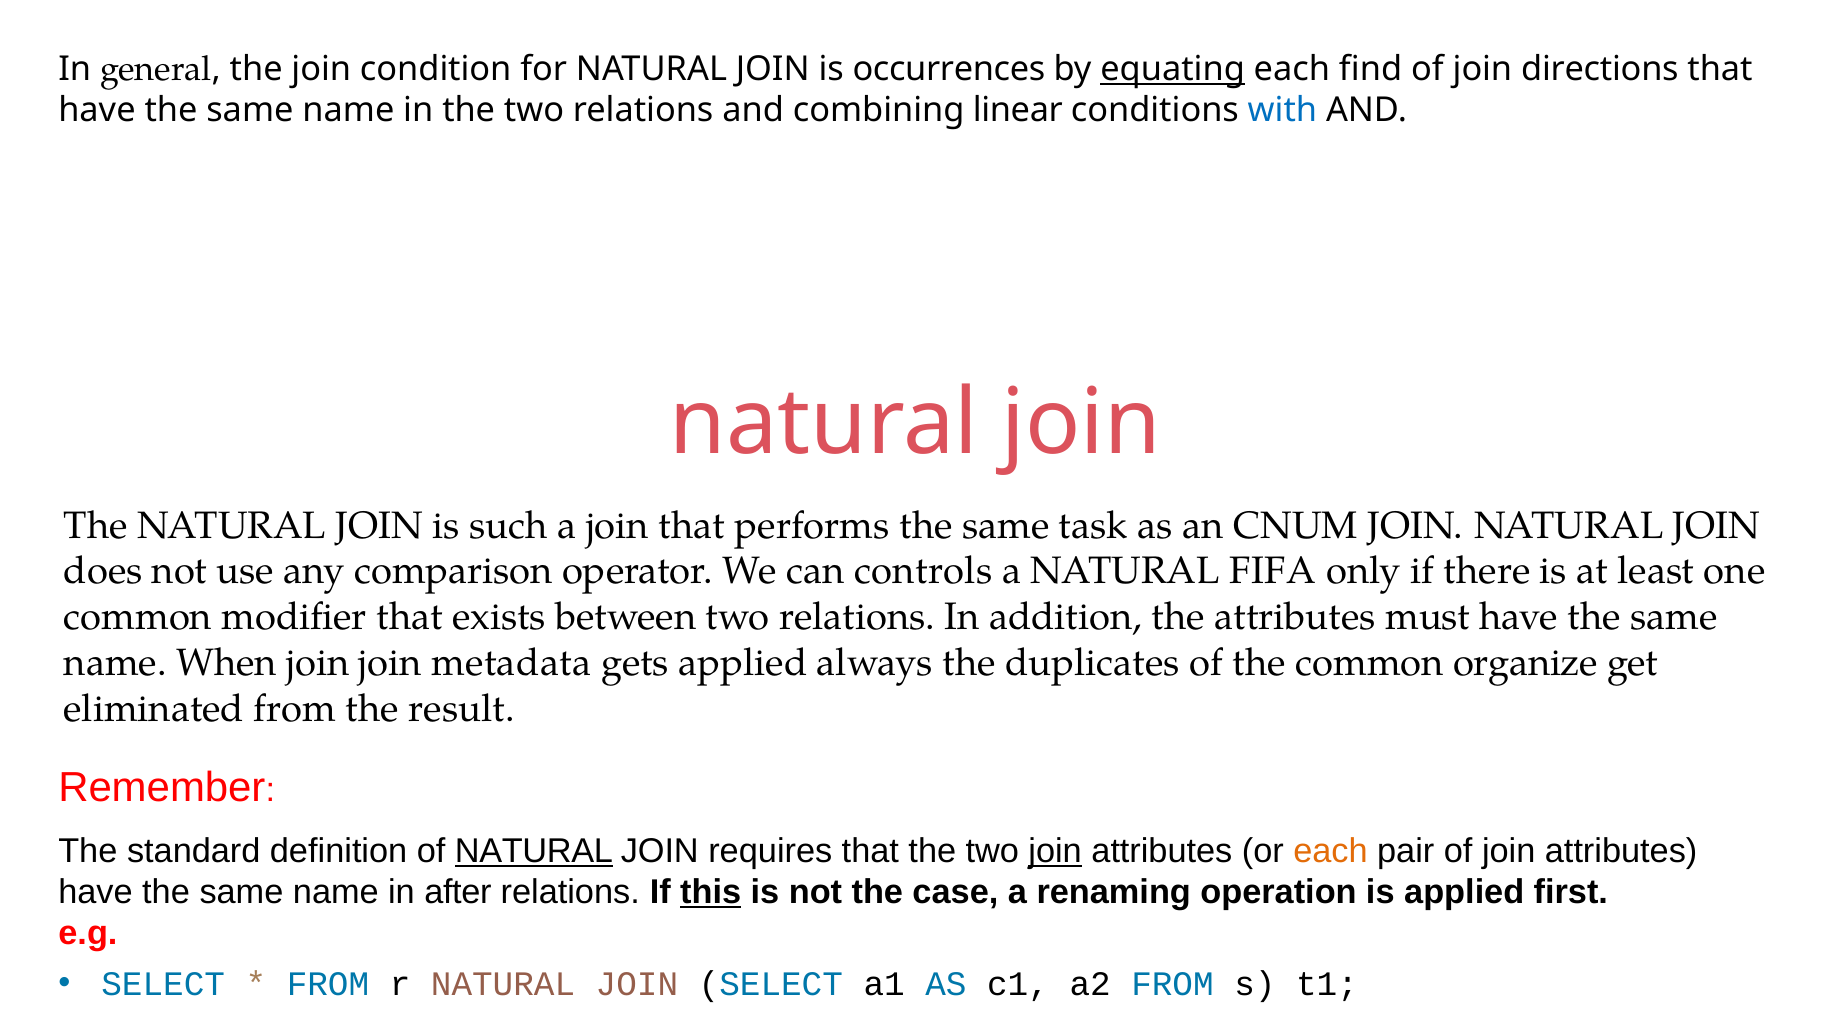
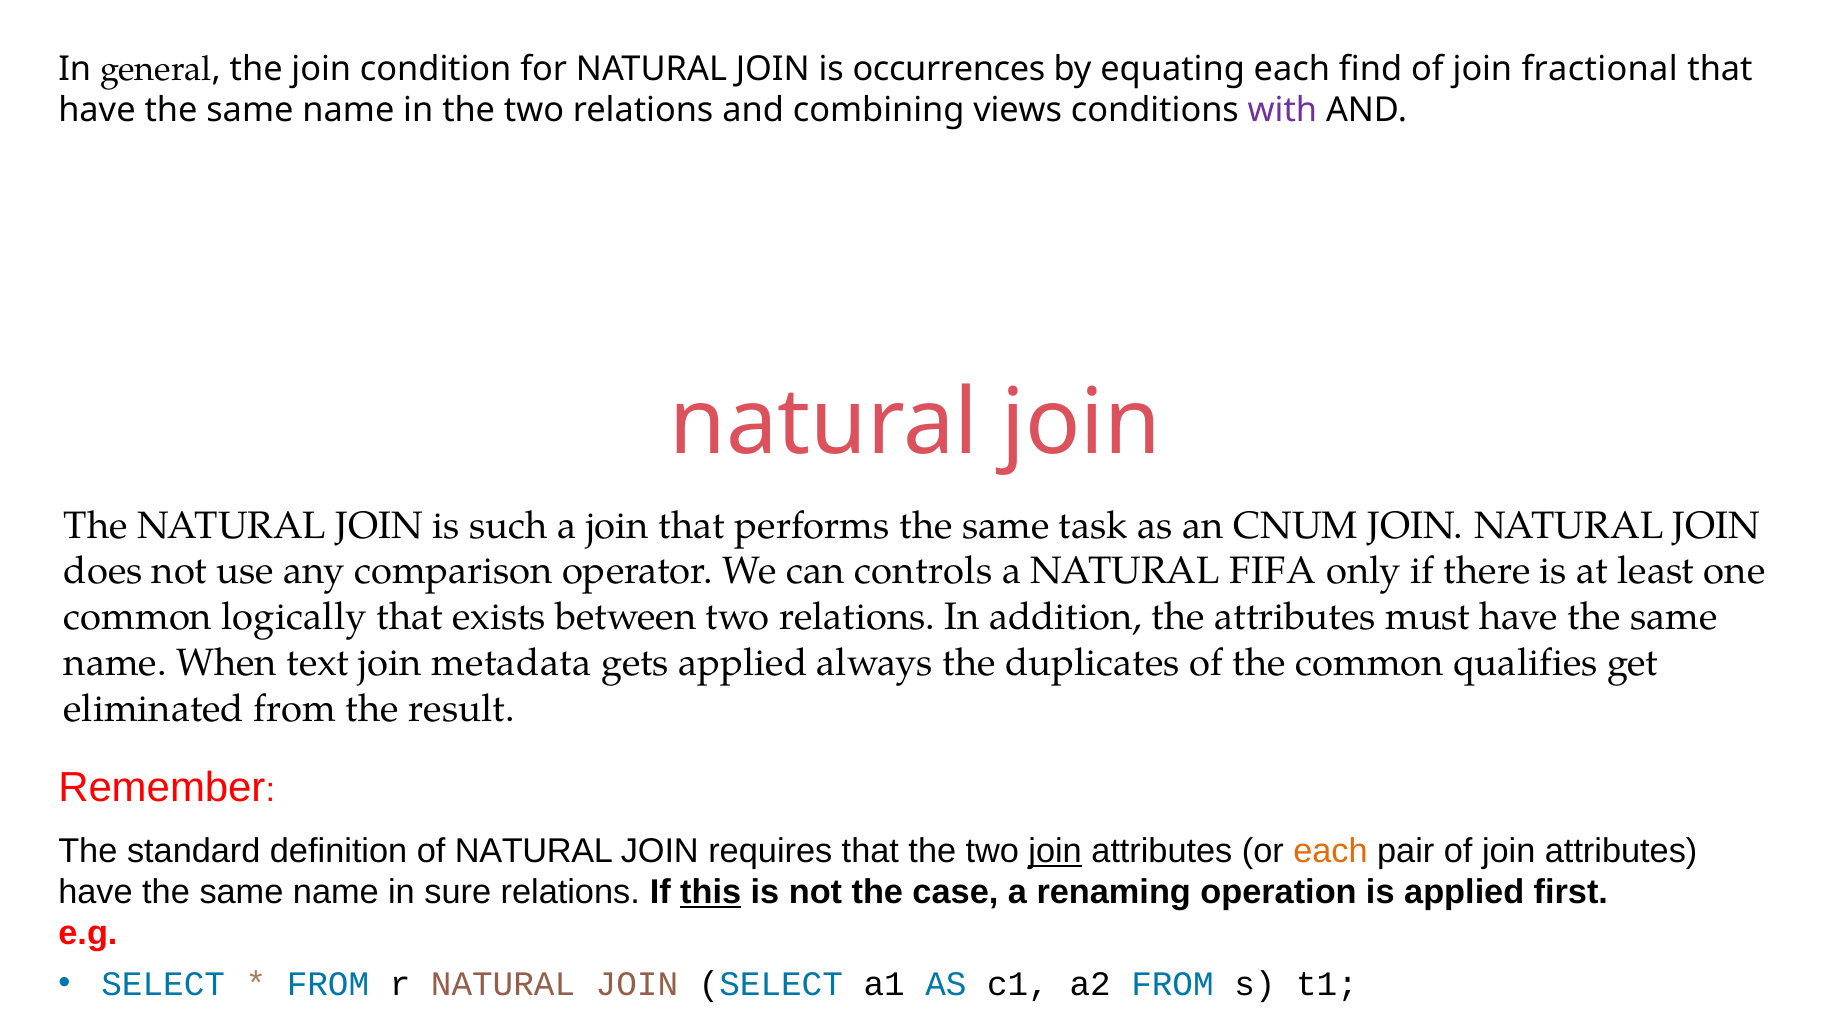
equating underline: present -> none (1173, 69)
directions: directions -> fractional (1600, 69)
linear: linear -> views (1018, 110)
with colour: blue -> purple (1282, 110)
modifier: modifier -> logically (294, 617)
When join: join -> text (318, 663)
organize: organize -> qualifies (1526, 663)
NATURAL underline: present -> none (534, 851)
after: after -> sure (458, 892)
